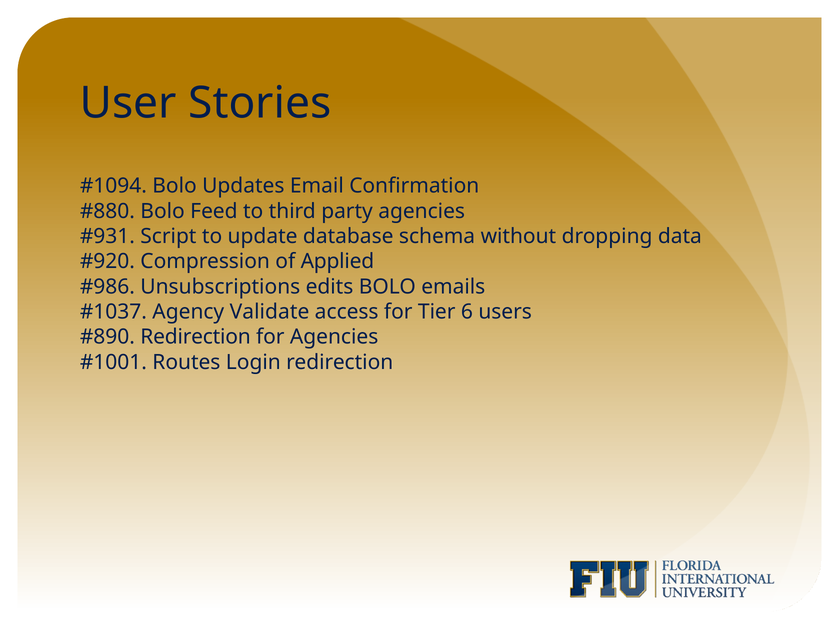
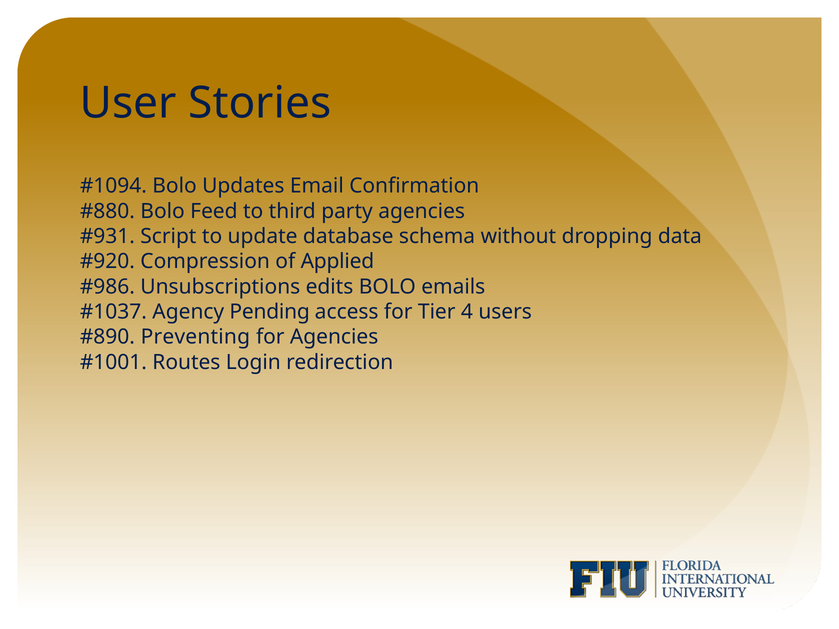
Validate: Validate -> Pending (270, 312)
6: 6 -> 4 (467, 312)
Redirection: Redirection -> Preventing (195, 337)
